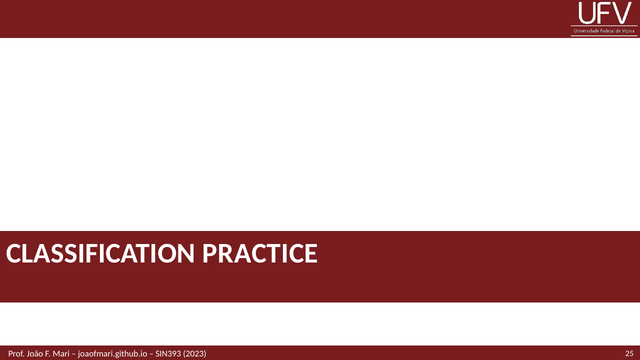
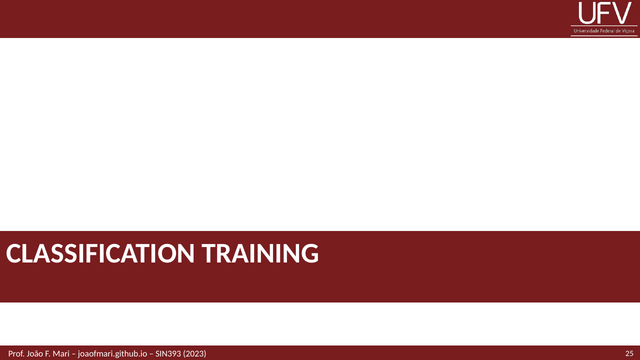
PRACTICE: PRACTICE -> TRAINING (261, 254)
